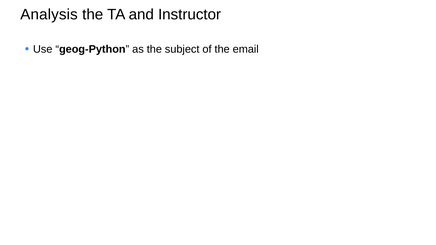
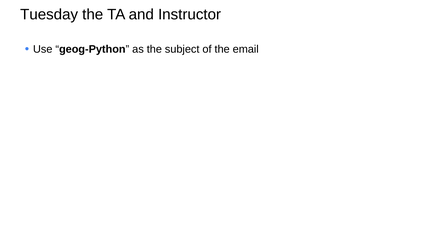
Analysis: Analysis -> Tuesday (49, 14)
